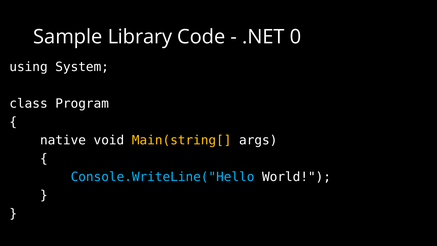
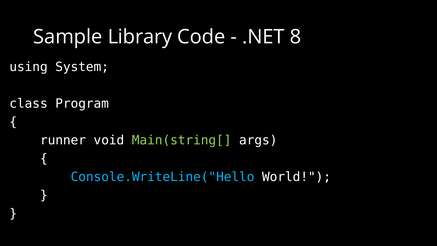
0: 0 -> 8 (296, 37)
native: native -> runner (63, 140)
Main(string[ colour: yellow -> light green (182, 140)
